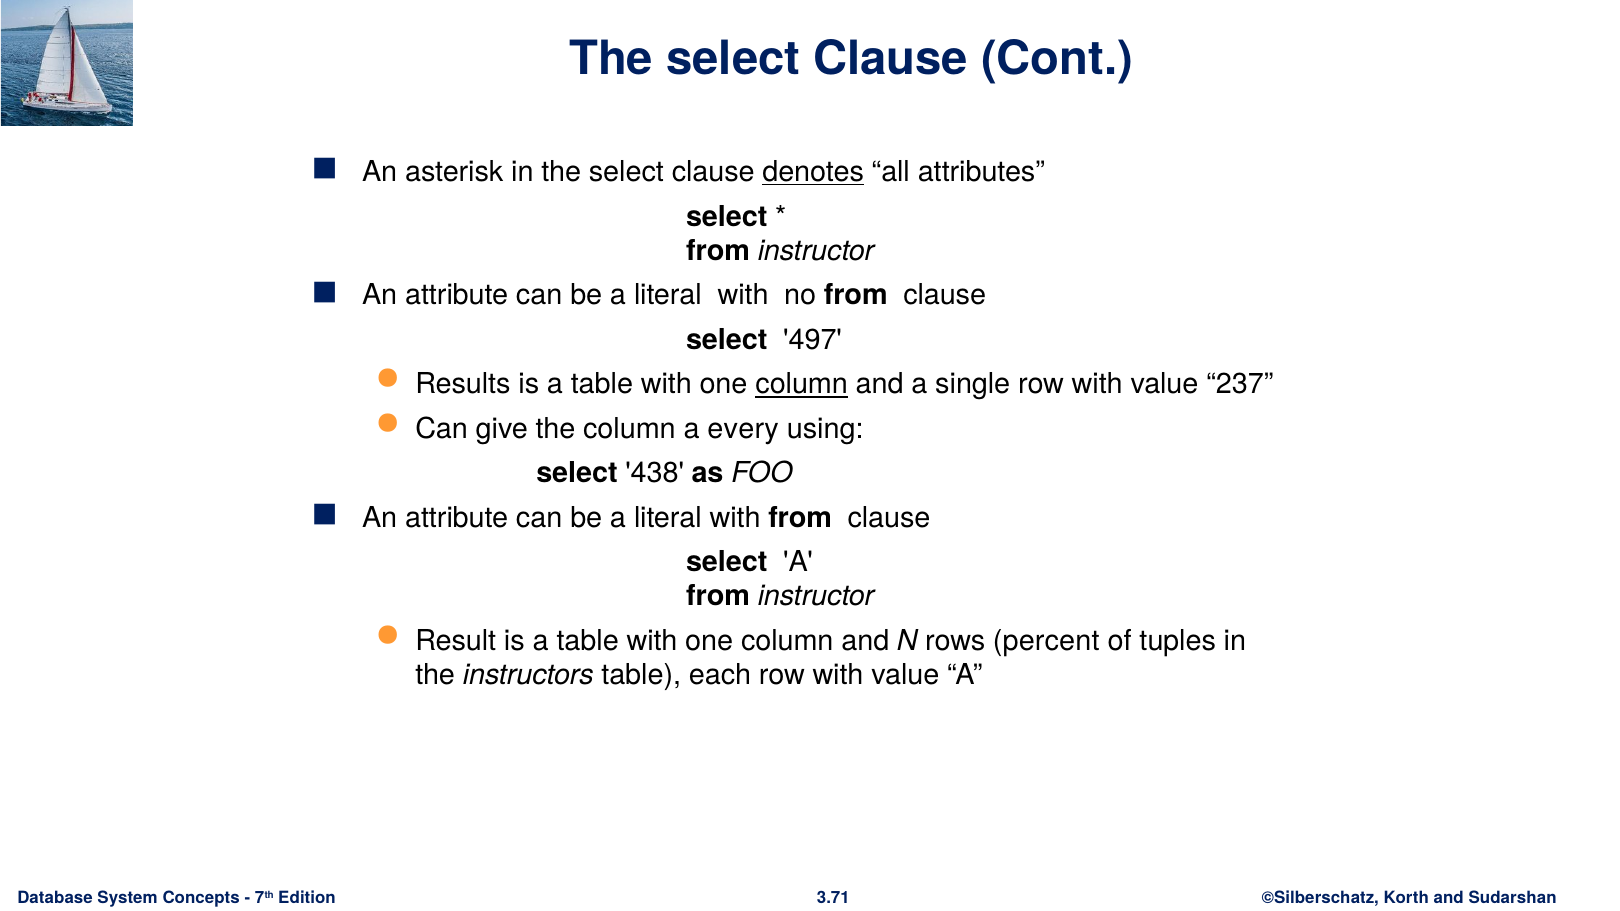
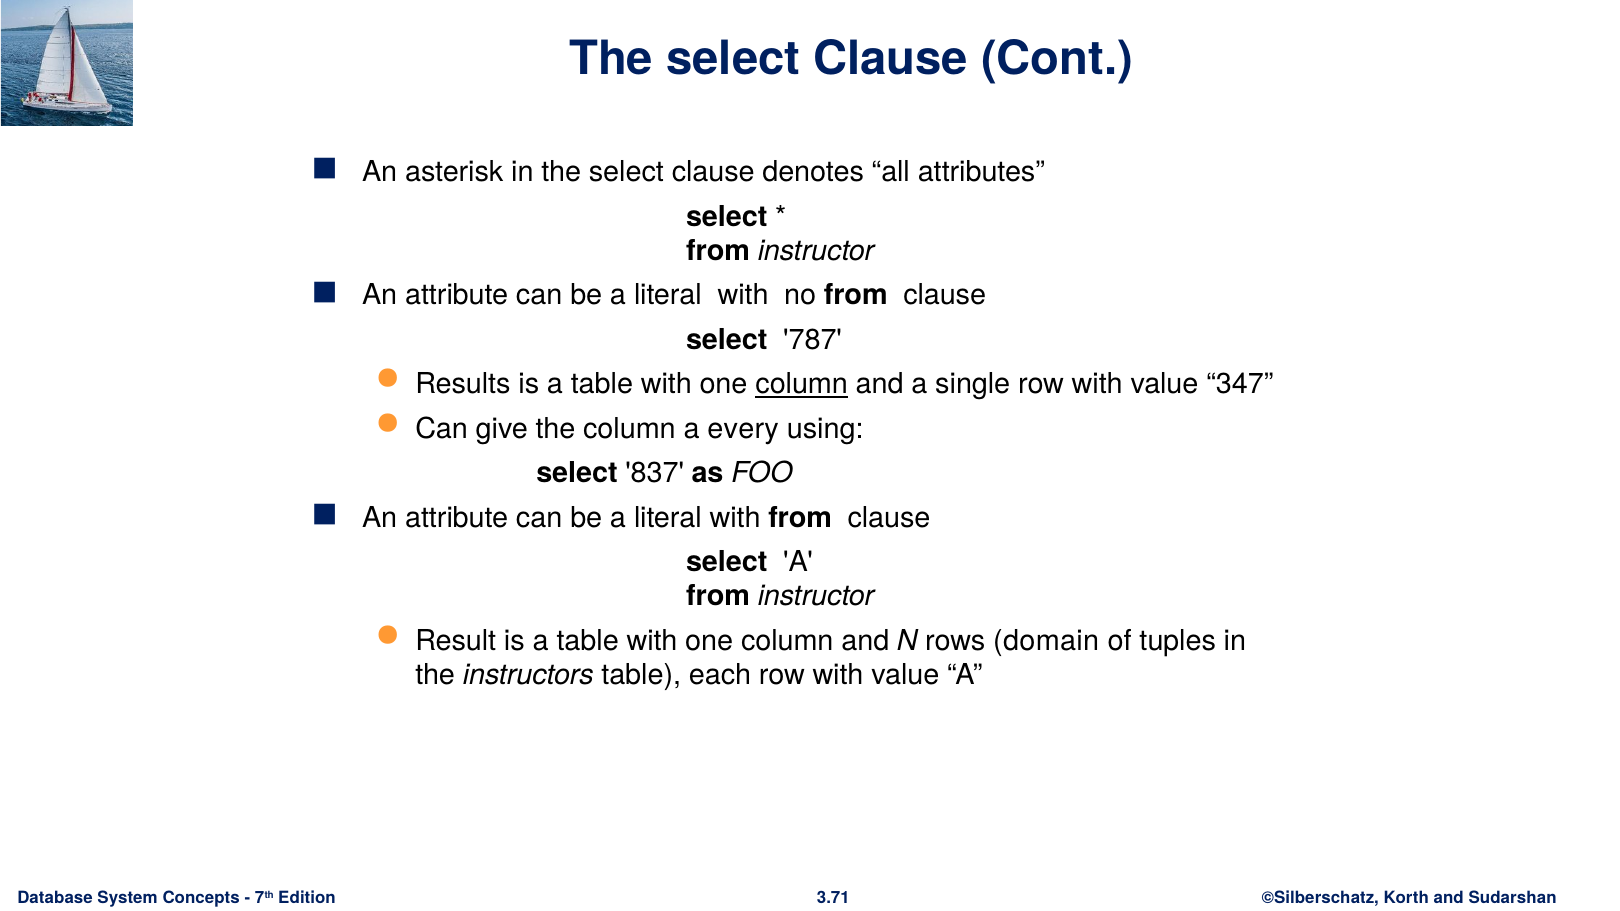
denotes underline: present -> none (813, 172)
497: 497 -> 787 (813, 340)
237: 237 -> 347 (1240, 384)
438: 438 -> 837 (655, 473)
percent: percent -> domain (1046, 641)
